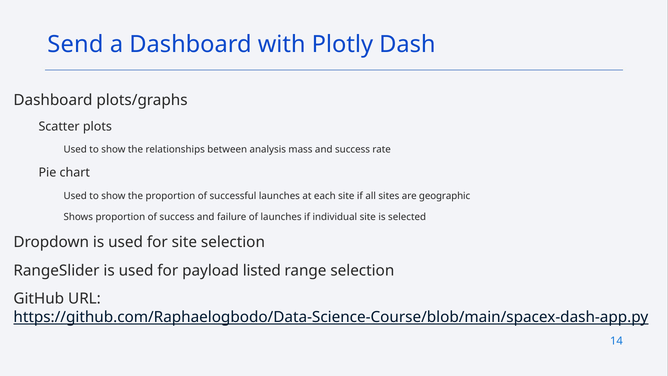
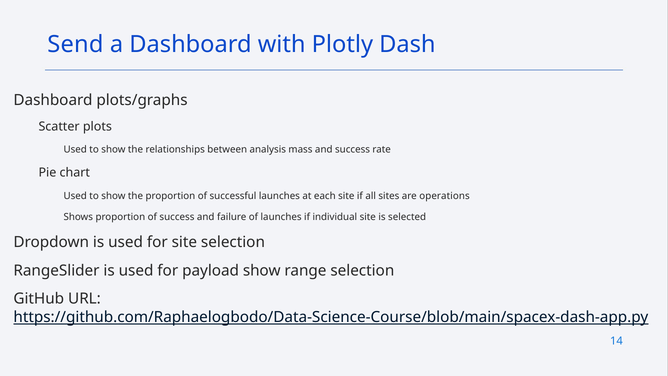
geographic: geographic -> operations (444, 196)
payload listed: listed -> show (262, 270)
